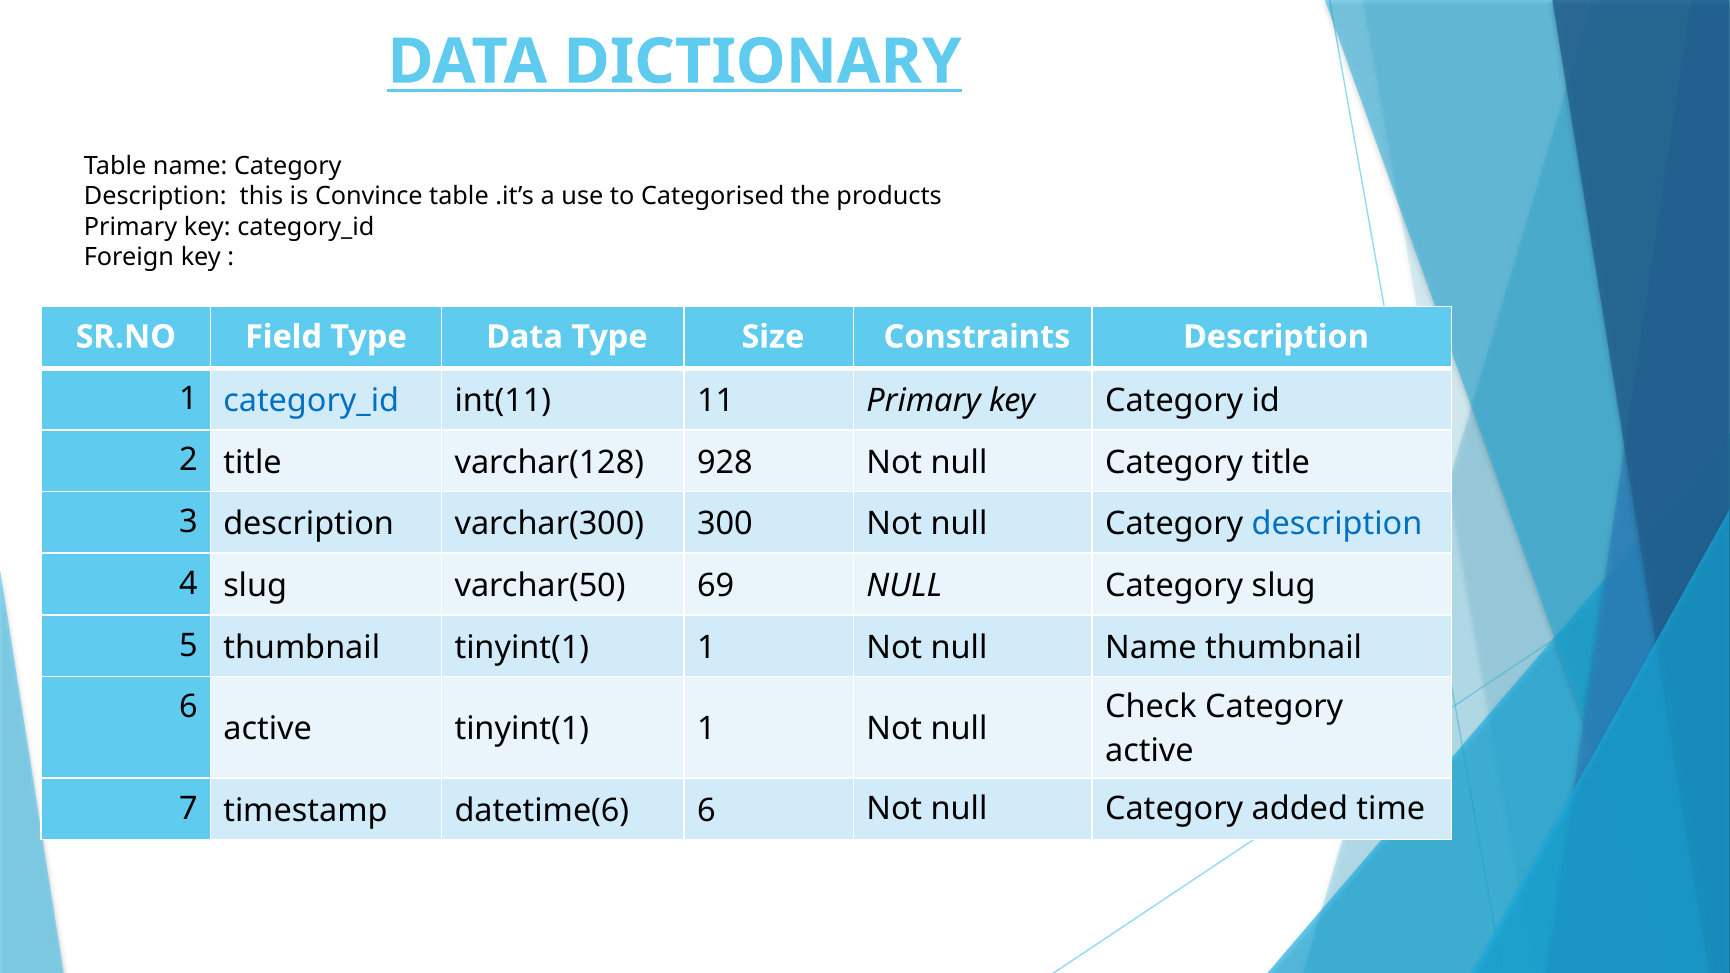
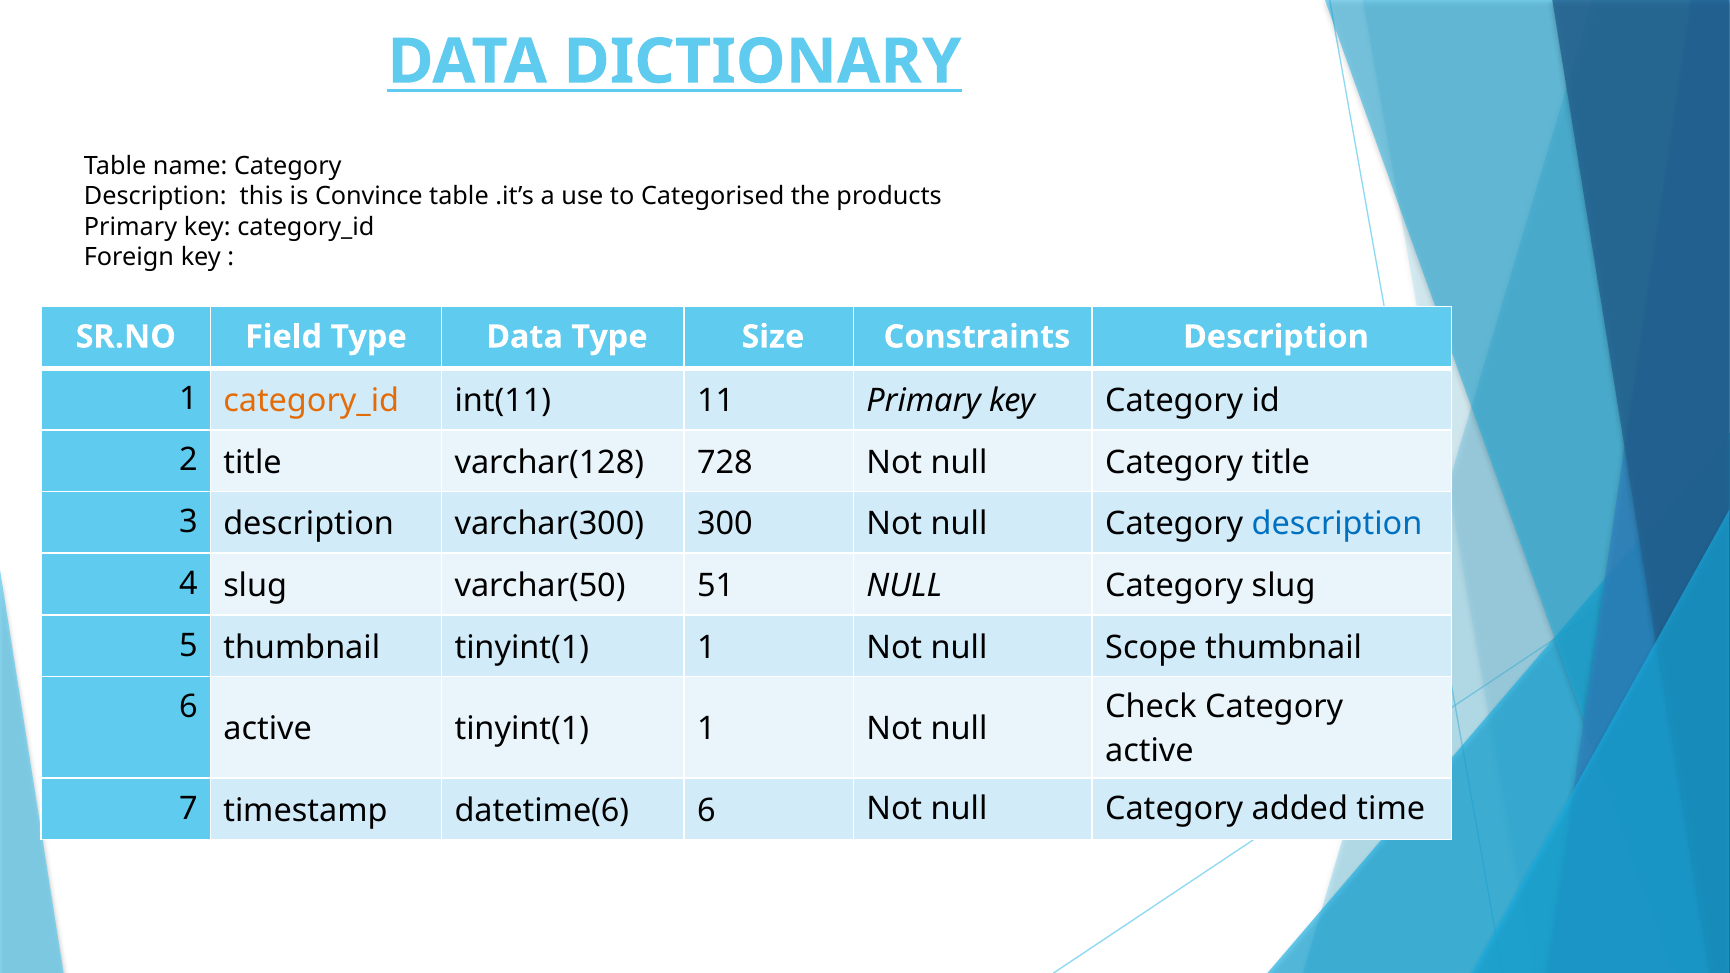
category_id colour: blue -> orange (311, 401)
928: 928 -> 728 (725, 463)
69: 69 -> 51 (716, 586)
null Name: Name -> Scope (1151, 648)
